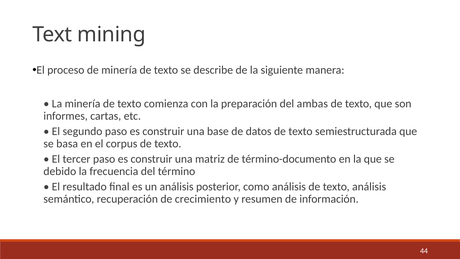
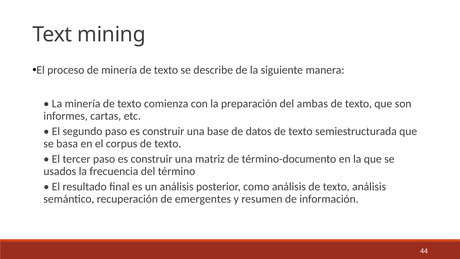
debido: debido -> usados (60, 171)
crecimiento: crecimiento -> emergentes (203, 199)
